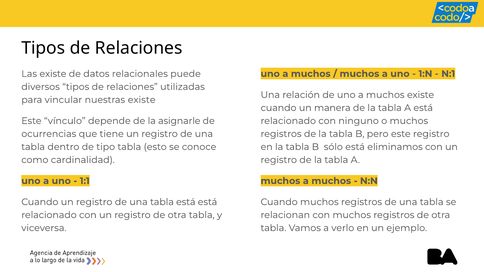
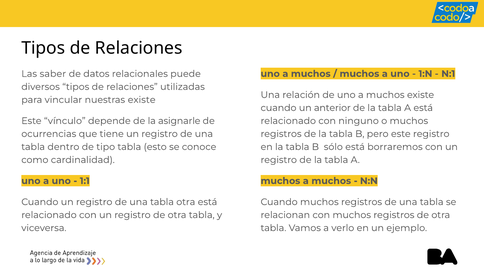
Las existe: existe -> saber (53, 74)
manera: manera -> anterior (332, 108)
eliminamos: eliminamos -> borraremos (395, 147)
tabla está: está -> otra (186, 202)
